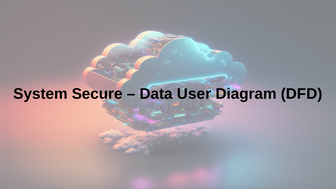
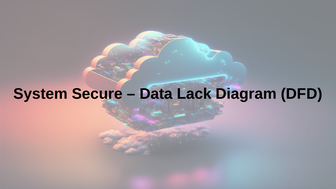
User: User -> Lack (194, 94)
